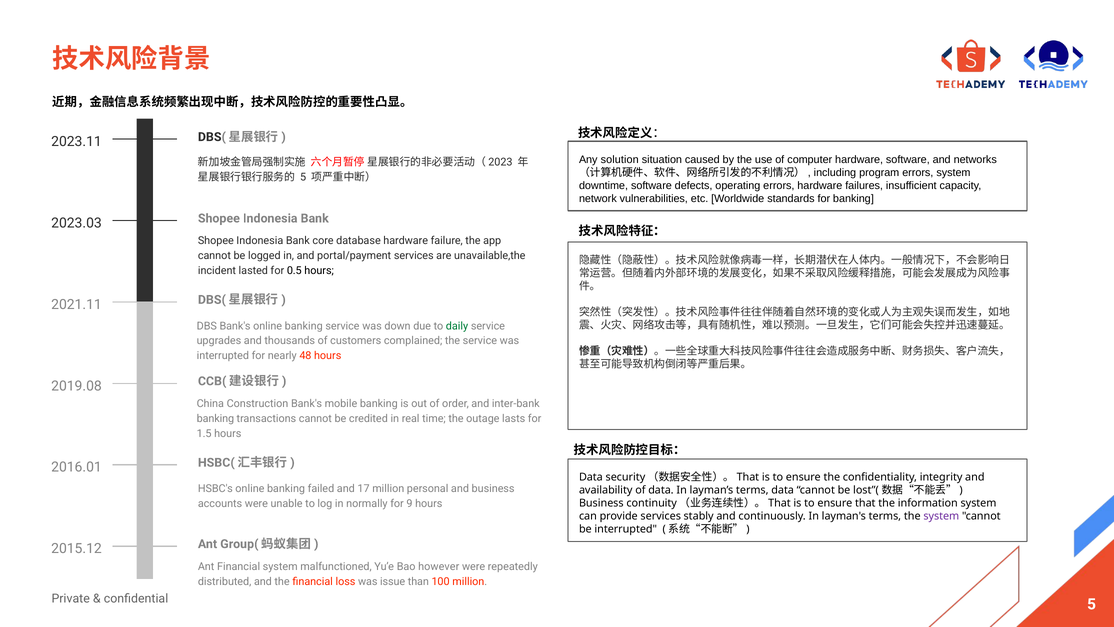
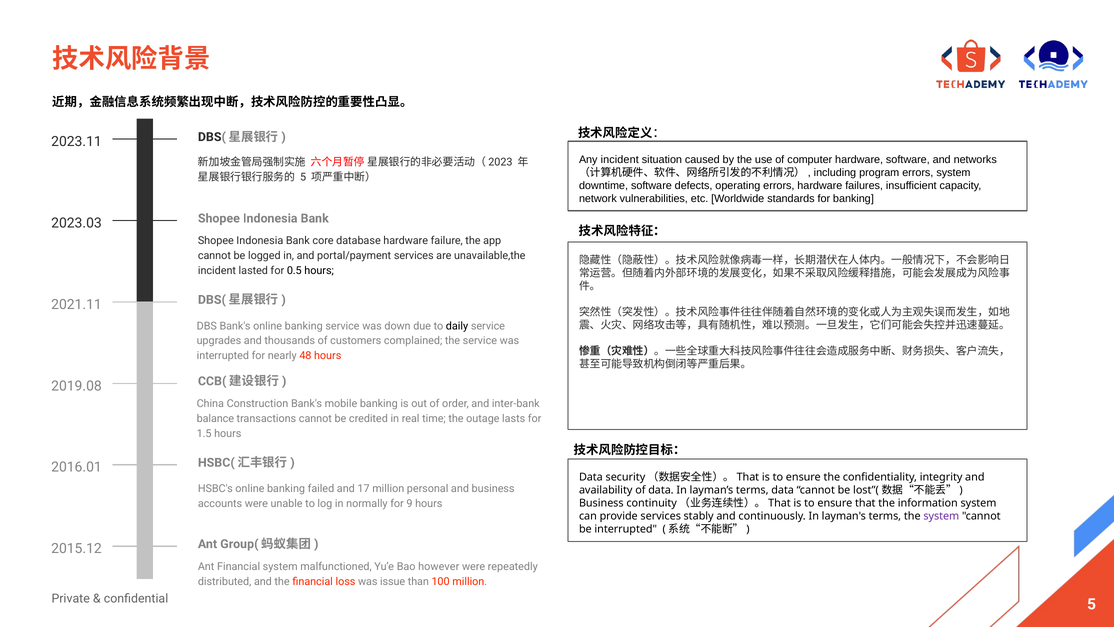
Any solution: solution -> incident (620, 160)
daily colour: green -> black (457, 326)
banking: banking -> balance (215, 419)
